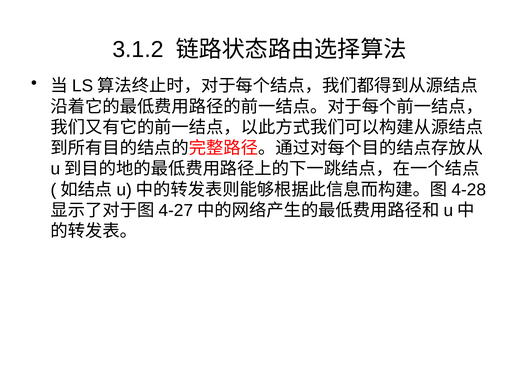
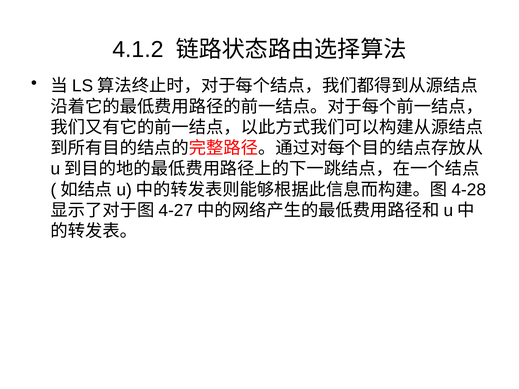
3.1.2: 3.1.2 -> 4.1.2 (138, 50)
